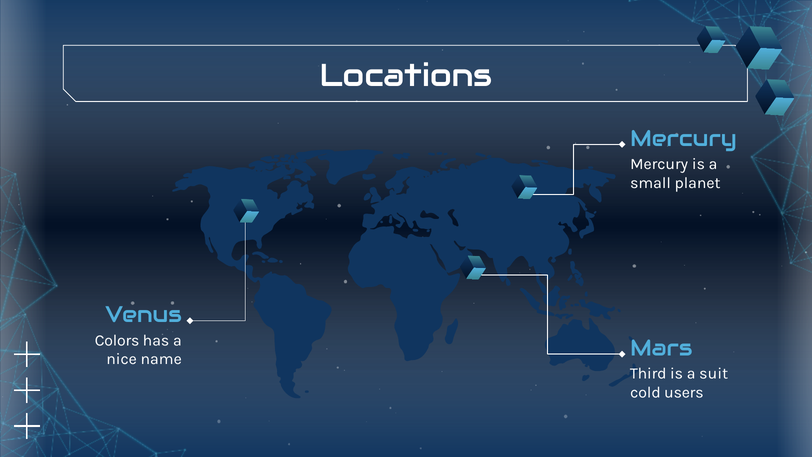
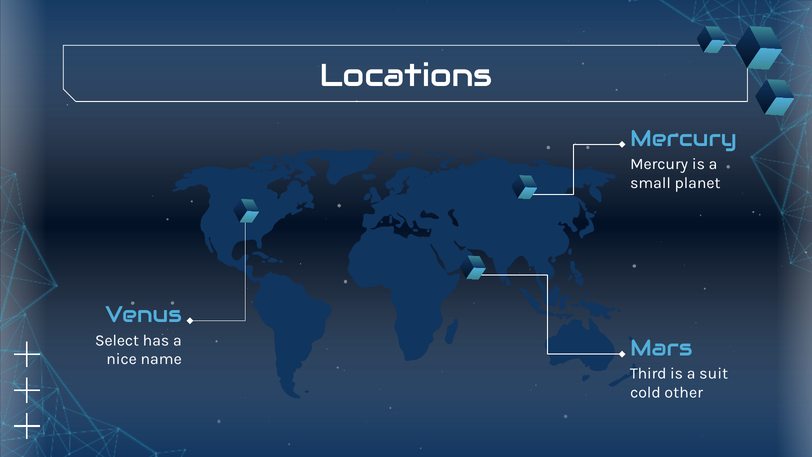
Colors: Colors -> Select (117, 340)
users: users -> other (684, 392)
